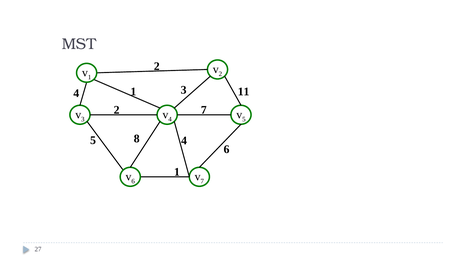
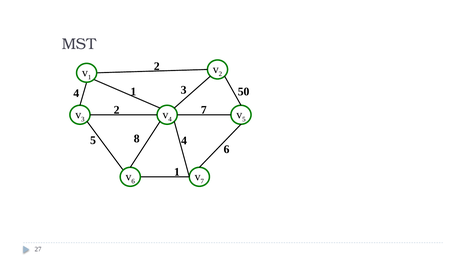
11: 11 -> 50 (244, 92)
